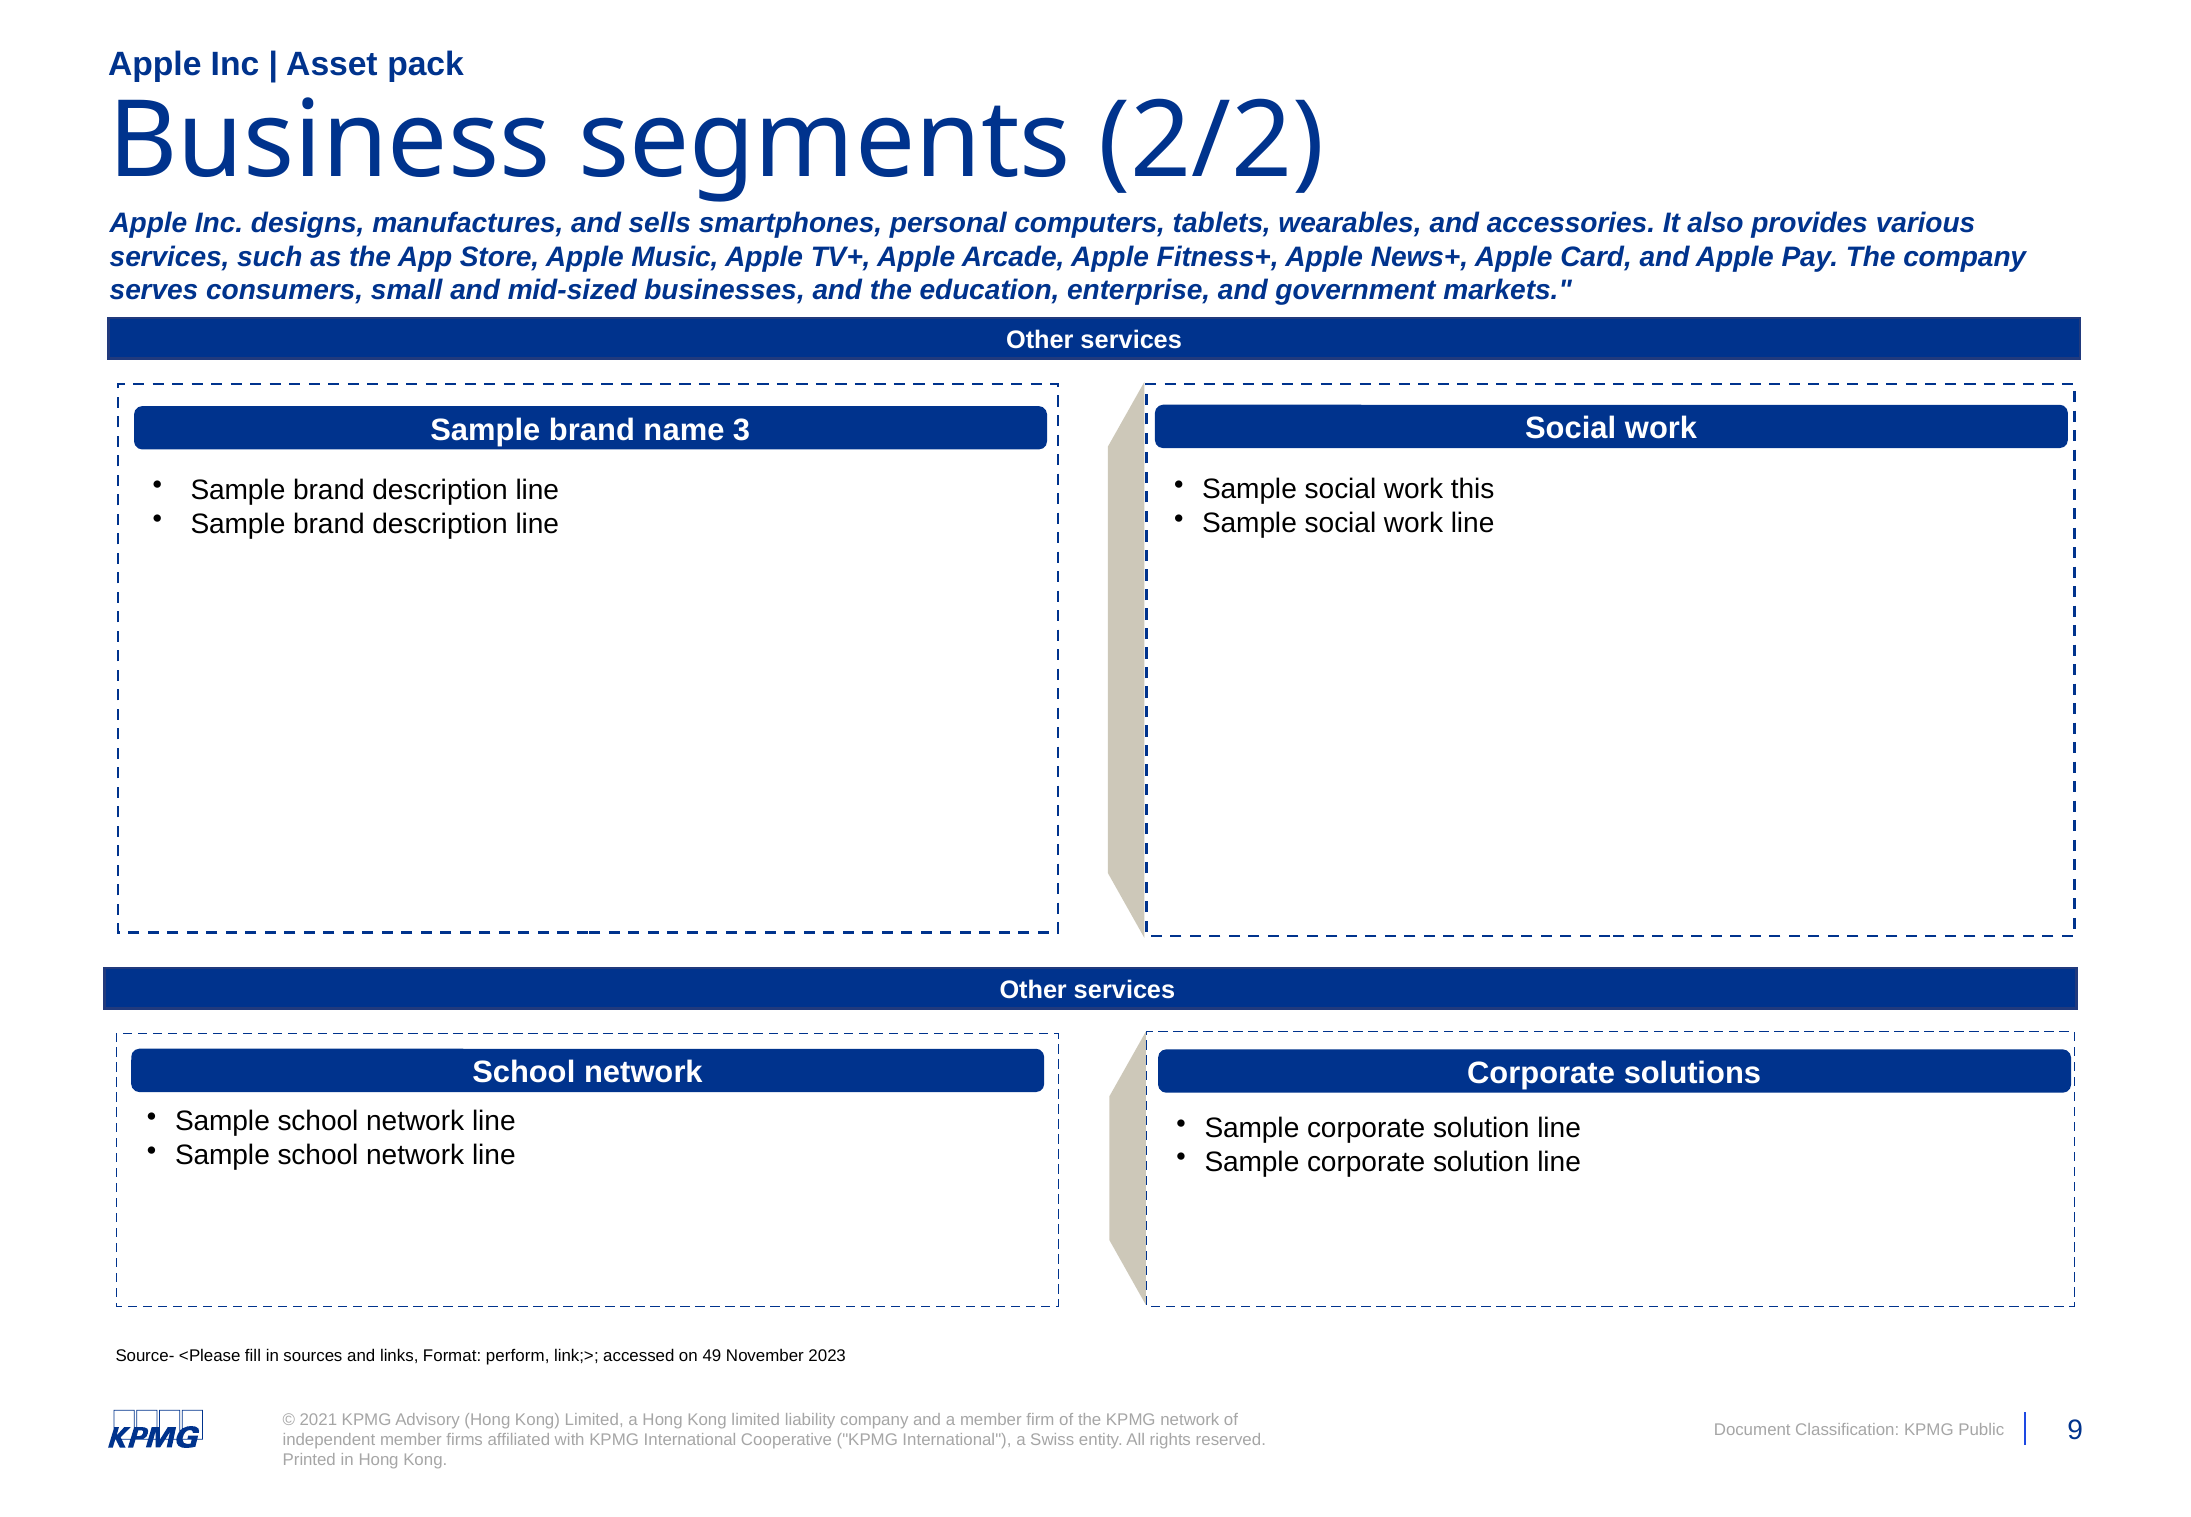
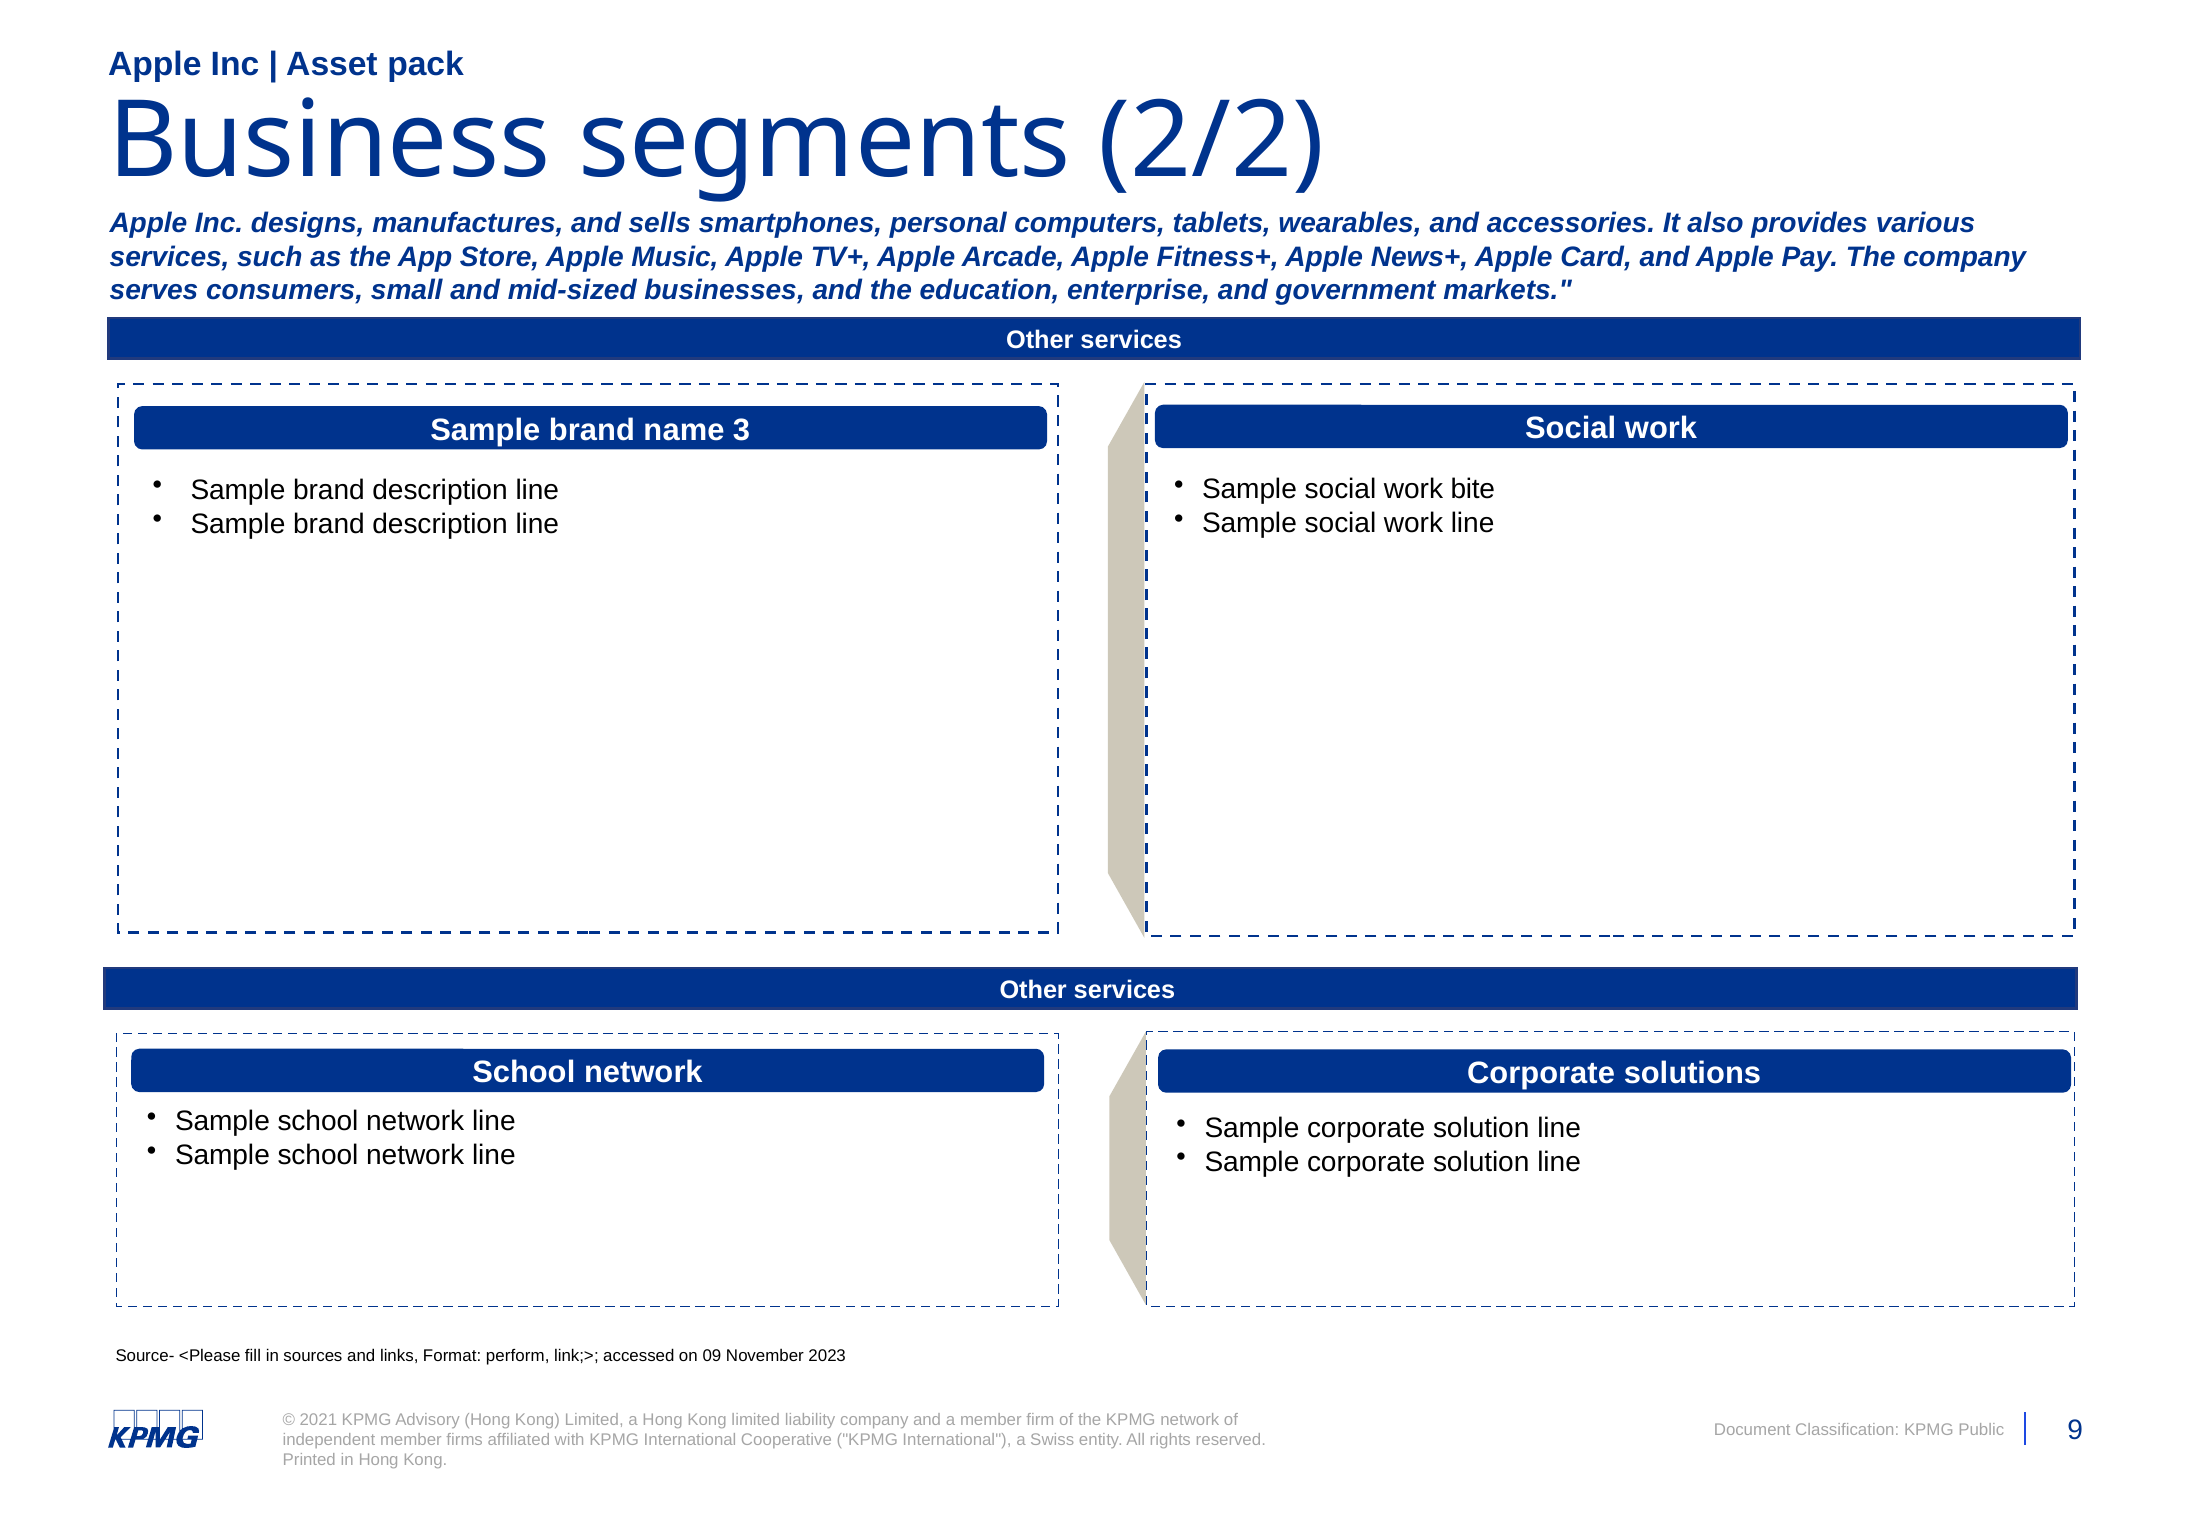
this: this -> bite (1473, 490)
49: 49 -> 09 (712, 1356)
